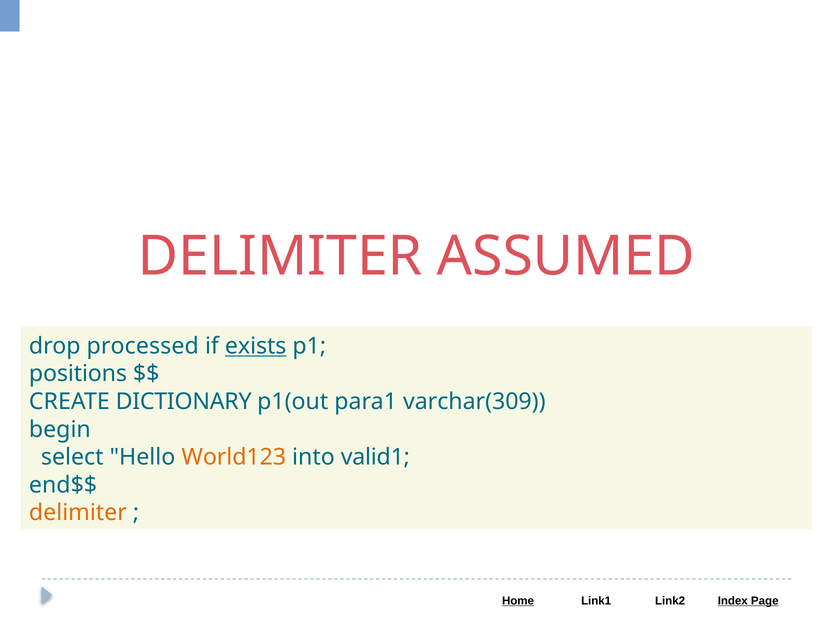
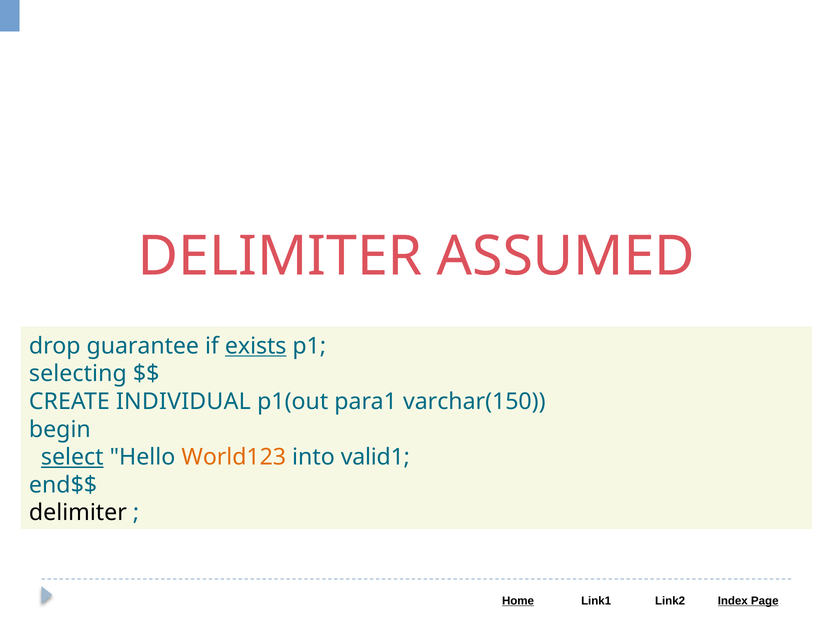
processed: processed -> guarantee (143, 346)
positions: positions -> selecting (78, 374)
DICTIONARY: DICTIONARY -> INDIVIDUAL (183, 401)
varchar(309: varchar(309 -> varchar(150 (474, 401)
select underline: none -> present (72, 457)
delimiter colour: orange -> black (78, 513)
